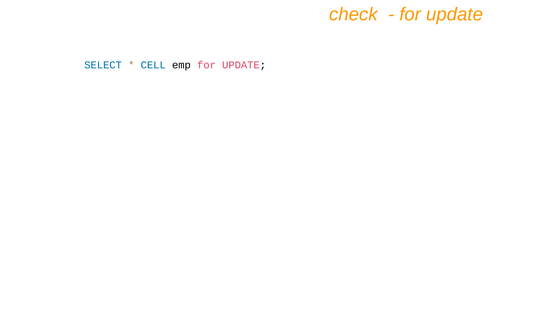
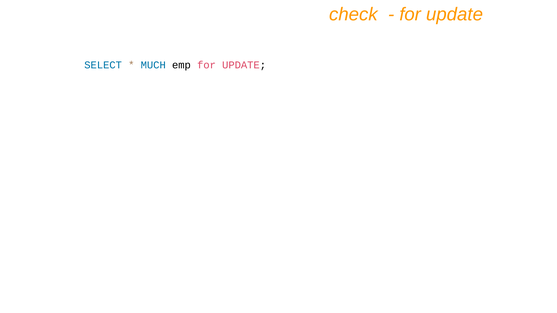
CELL: CELL -> MUCH (153, 65)
